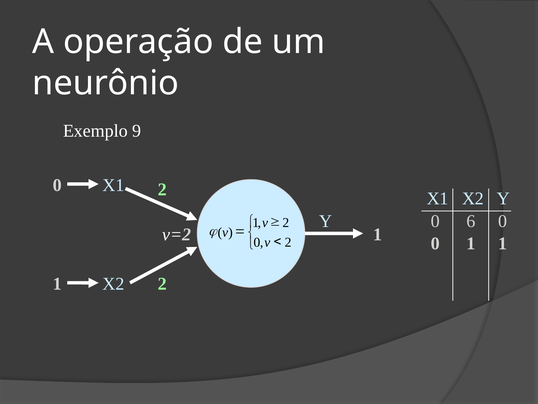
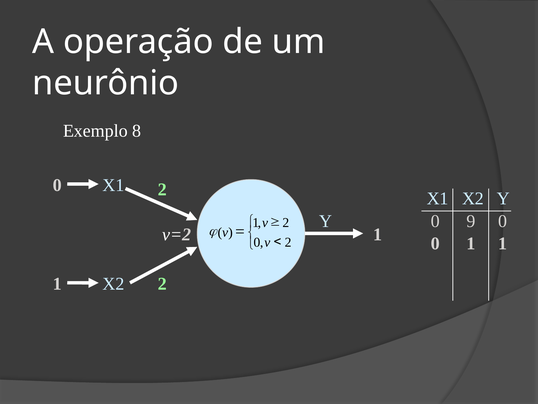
9: 9 -> 8 (137, 131)
6: 6 -> 9 (471, 221)
